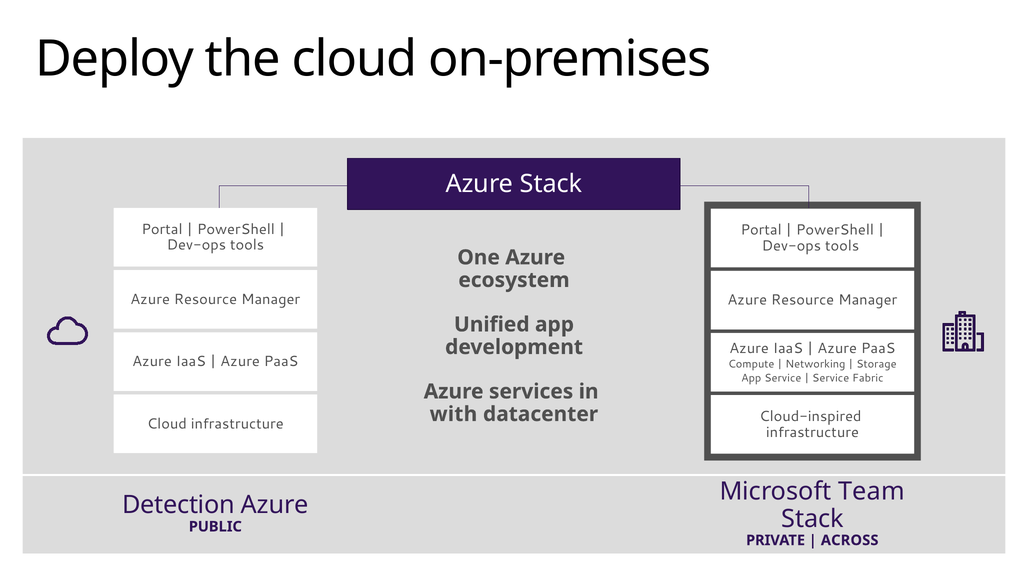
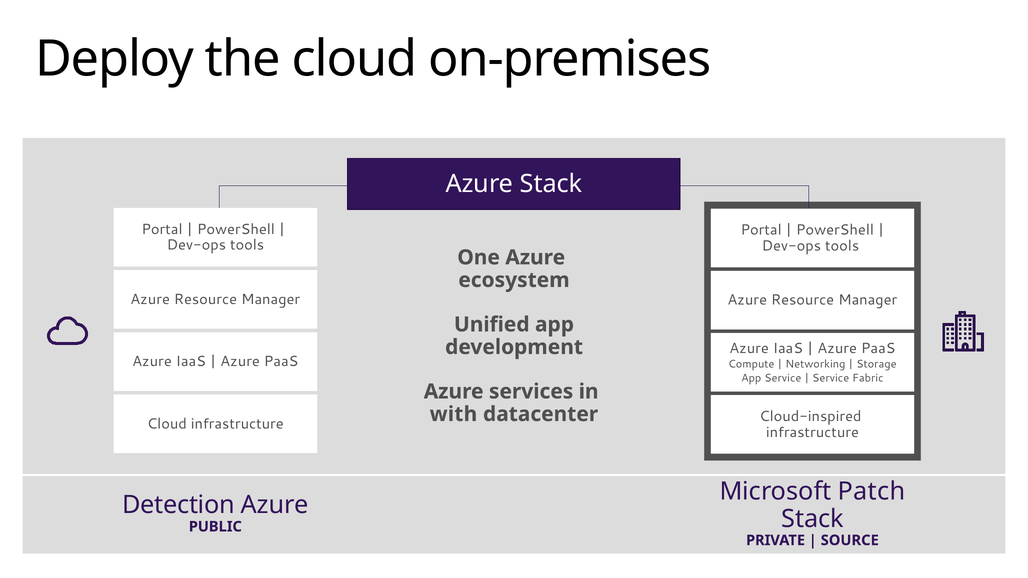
Team: Team -> Patch (872, 492)
ACROSS: ACROSS -> SOURCE (850, 541)
